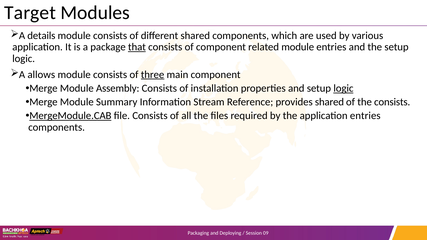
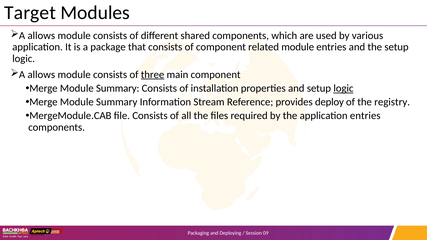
details: details -> allows (41, 36)
that underline: present -> none (137, 47)
Assembly: Assembly -> Summary (118, 88)
provides shared: shared -> deploy (329, 102)
the consists: consists -> registry (392, 102)
MergeModule.CAB underline: present -> none (70, 116)
